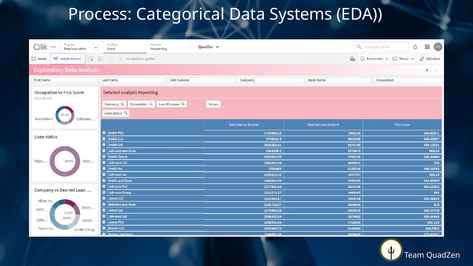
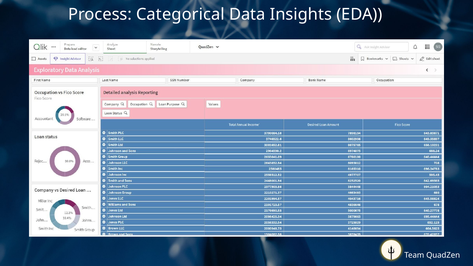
Systems: Systems -> Insights (301, 14)
